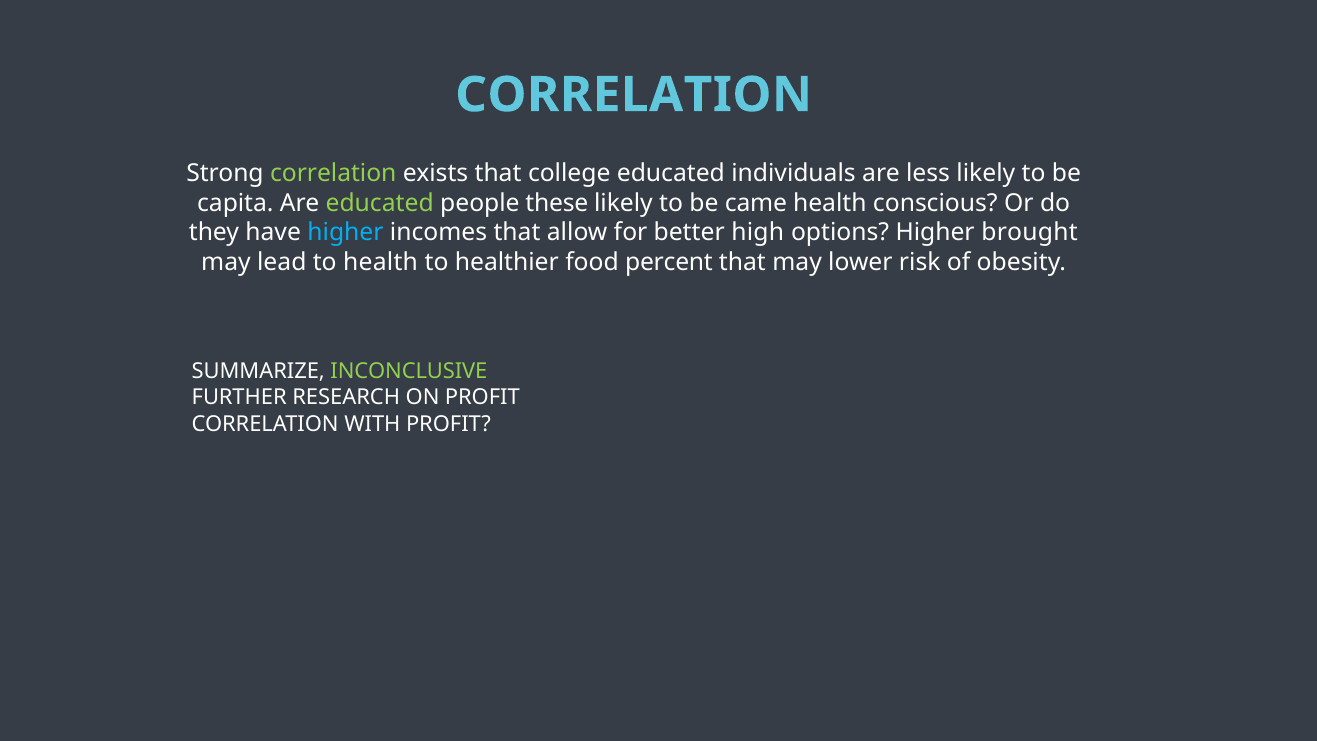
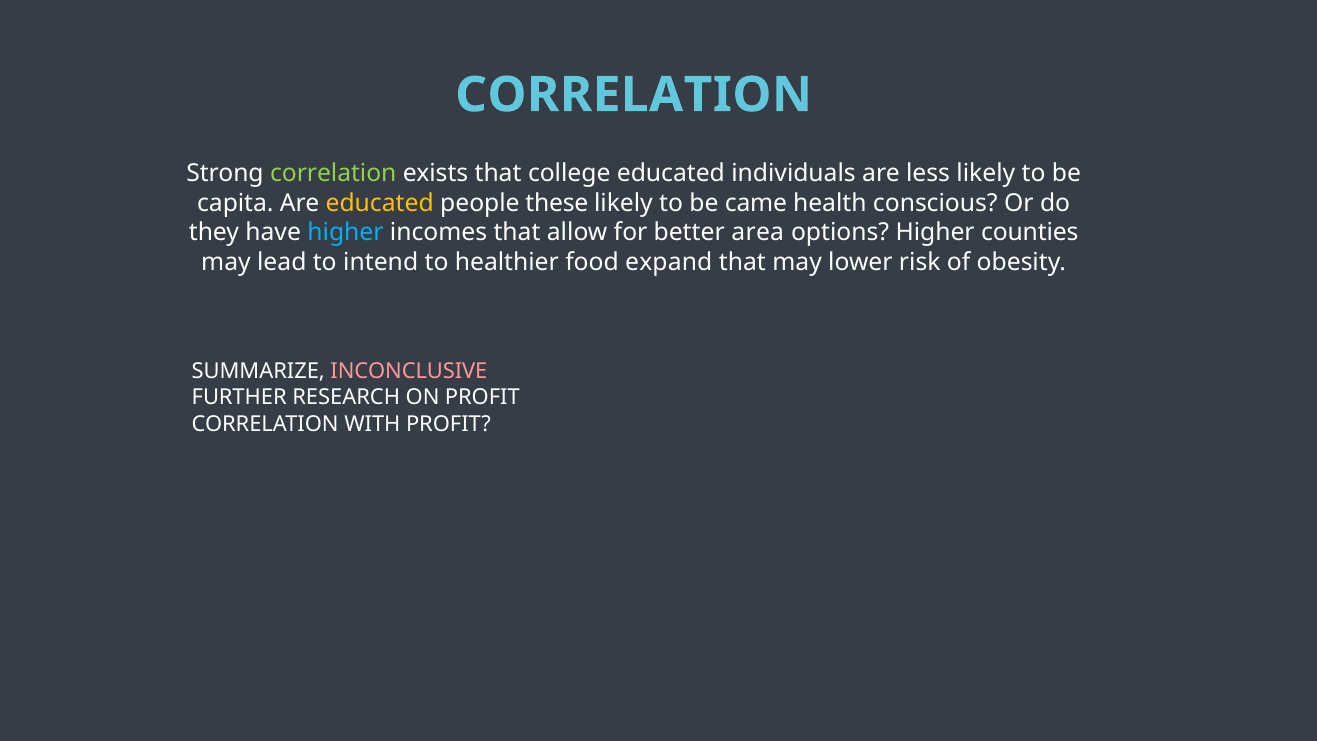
educated colour: light green -> yellow (380, 203)
high: high -> area (758, 233)
brought: brought -> counties (1030, 233)
to health: health -> intend (381, 262)
percent: percent -> expand (669, 262)
INCONCLUSIVE colour: light green -> pink (409, 371)
